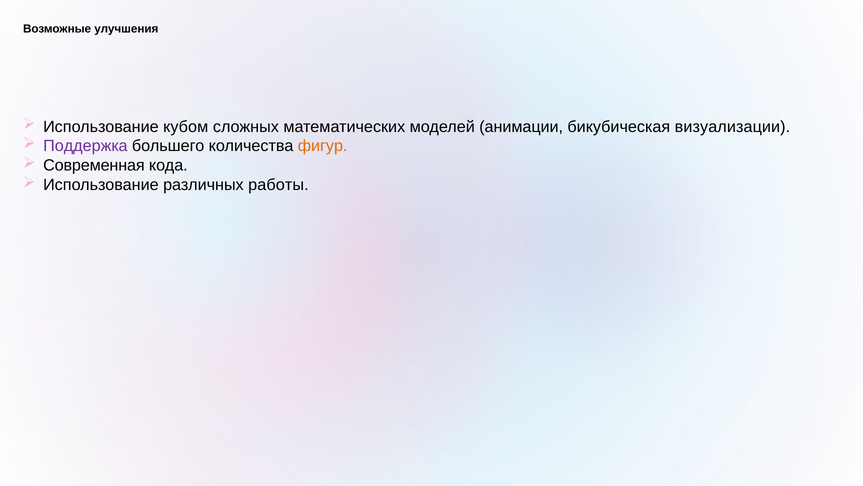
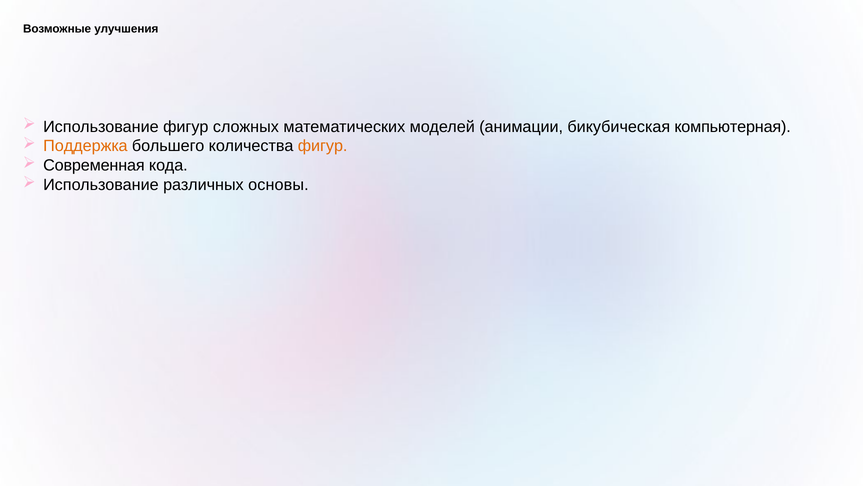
Использование кубом: кубом -> фигур (186, 127)
визуализации: визуализации -> компьютерная (733, 127)
Поддержка colour: purple -> orange (85, 146)
работы: работы -> основы (278, 185)
